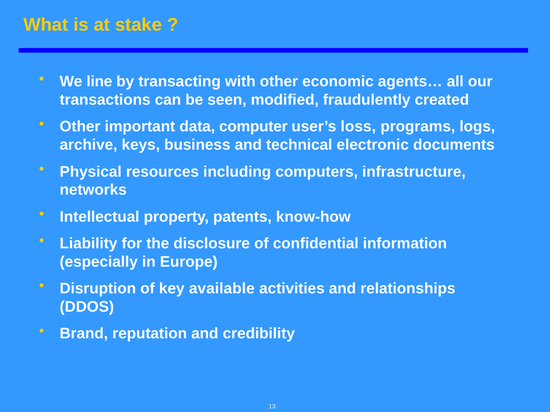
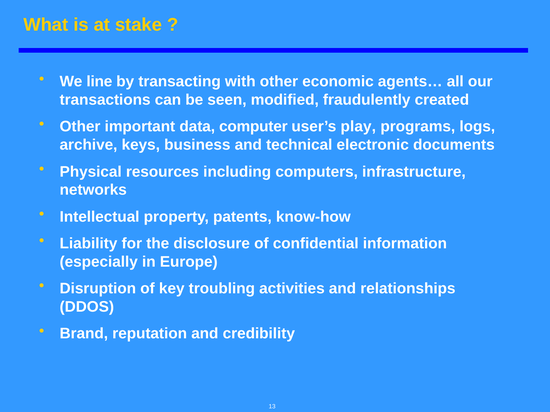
loss: loss -> play (358, 127)
available: available -> troubling (222, 289)
